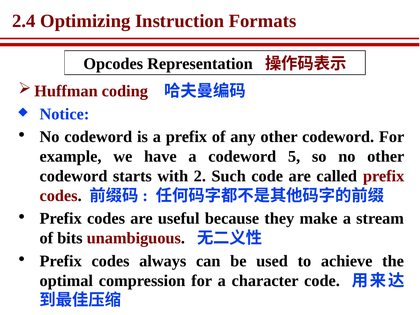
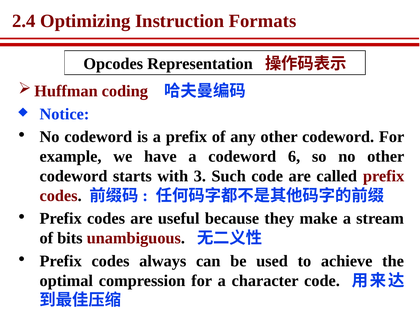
5: 5 -> 6 (294, 156)
2: 2 -> 3 (200, 176)
